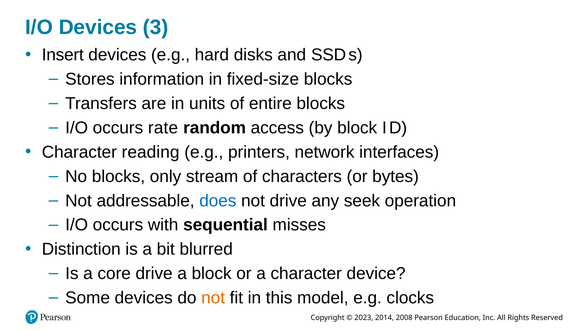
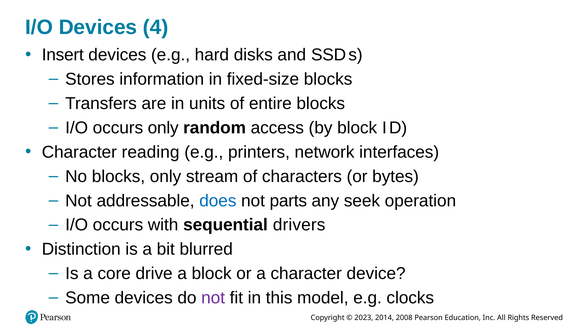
3: 3 -> 4 (156, 27)
occurs rate: rate -> only (163, 128)
not drive: drive -> parts (288, 201)
misses: misses -> drivers (299, 225)
not colour: orange -> purple (213, 298)
